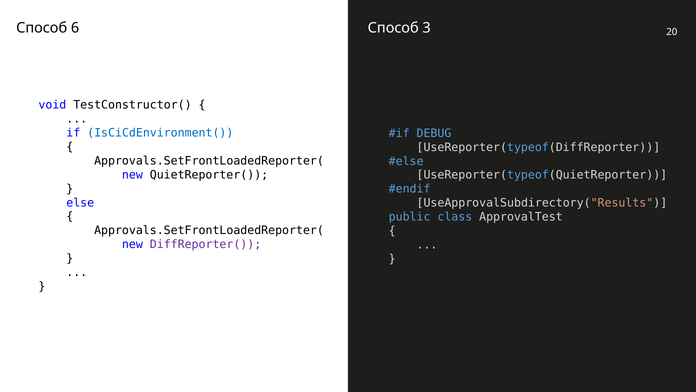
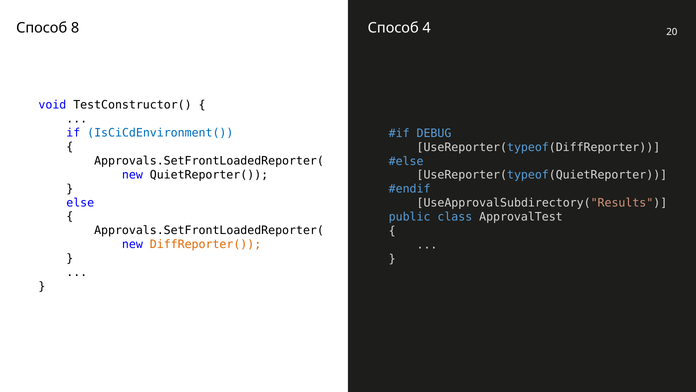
6: 6 -> 8 (75, 28)
3: 3 -> 4 (427, 28)
DiffReporter( colour: purple -> orange (206, 244)
